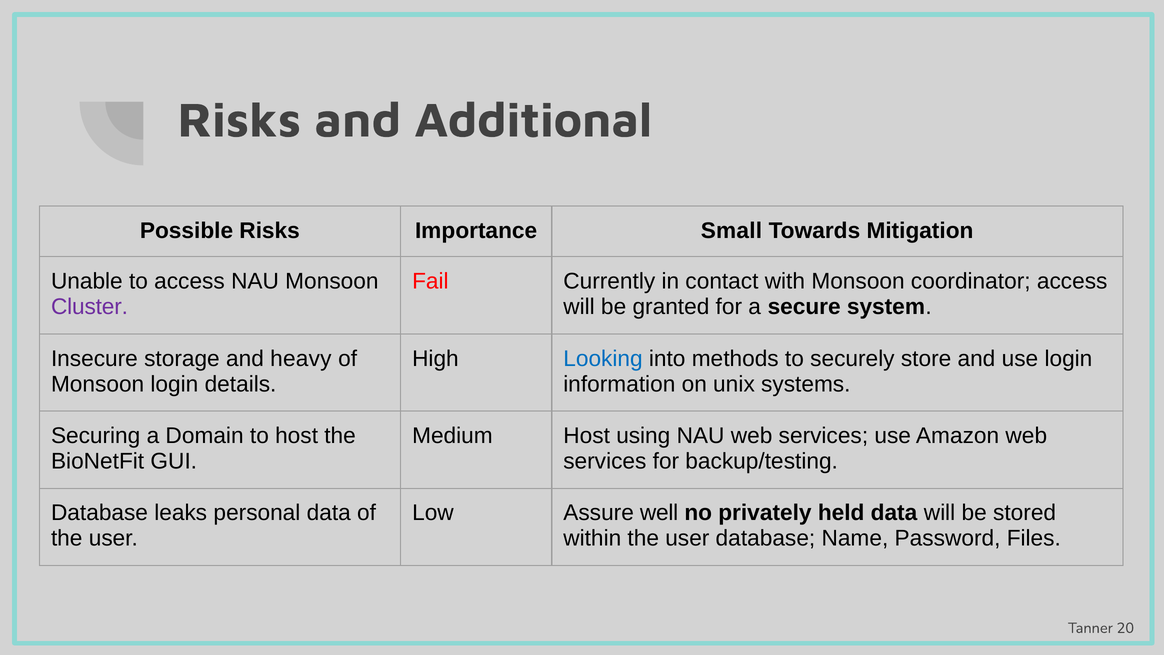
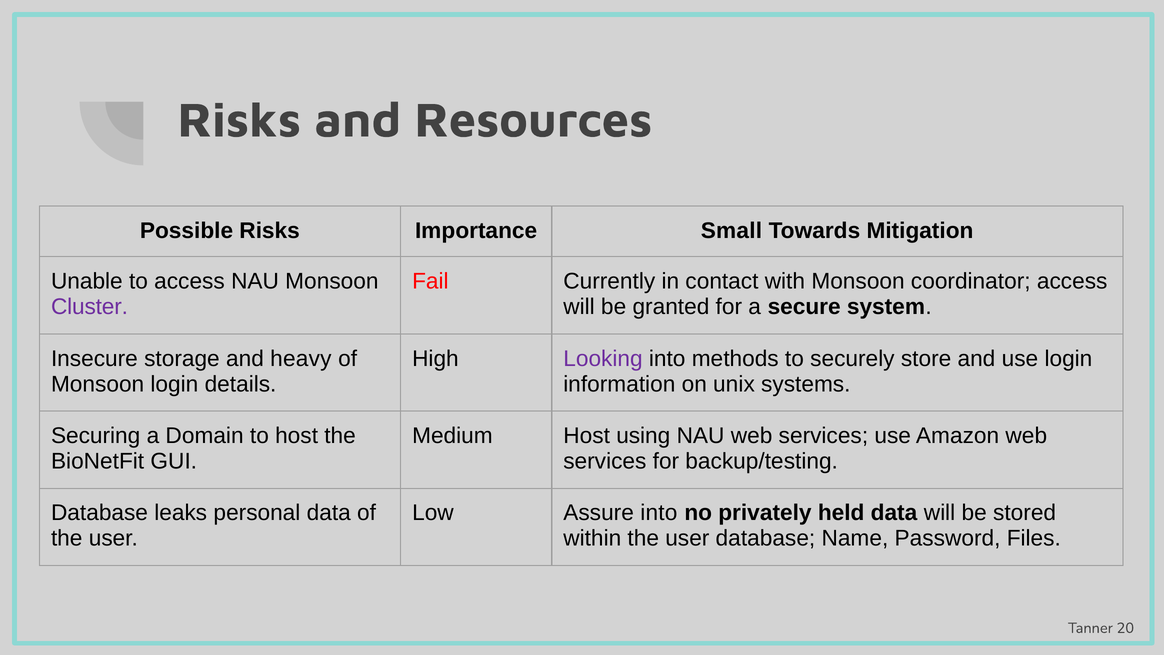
Additional: Additional -> Resources (533, 120)
Looking colour: blue -> purple (603, 359)
Assure well: well -> into (659, 513)
